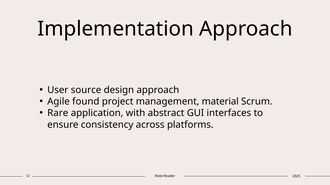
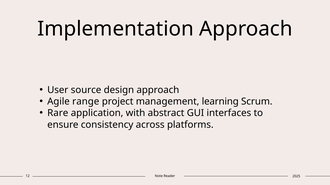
found: found -> range (86, 102)
material: material -> learning (220, 102)
